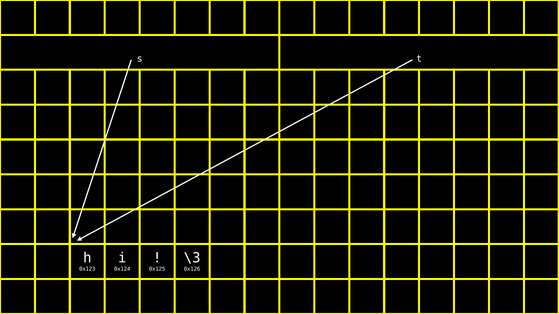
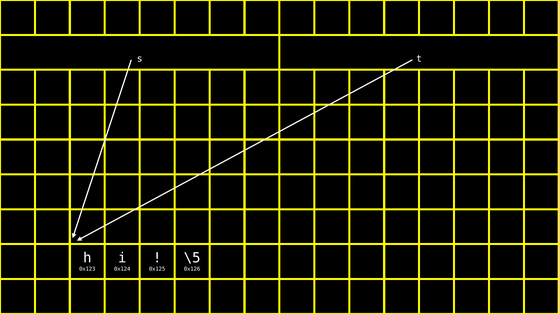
\3: \3 -> \5 (192, 258)
